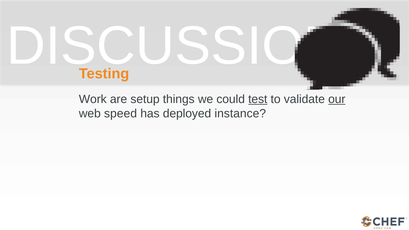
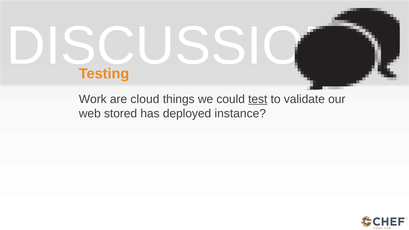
setup: setup -> cloud (145, 99)
our underline: present -> none (337, 99)
speed: speed -> stored (121, 114)
